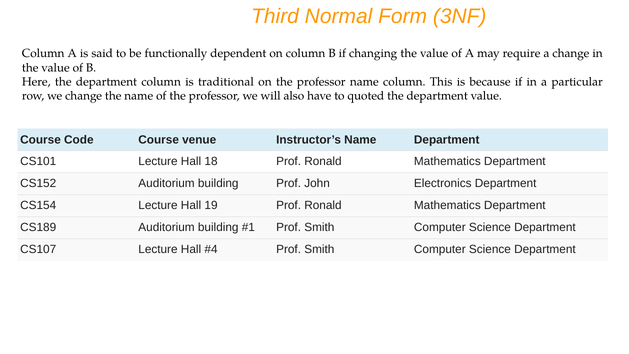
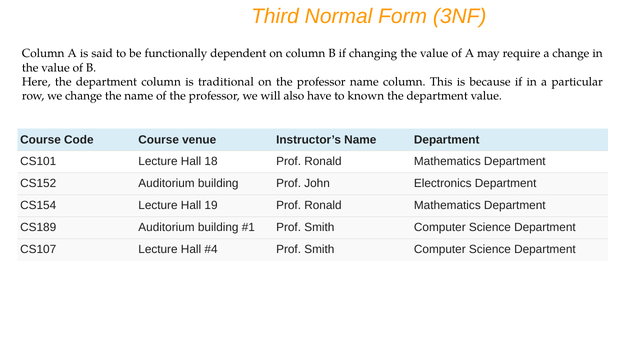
quoted: quoted -> known (366, 96)
